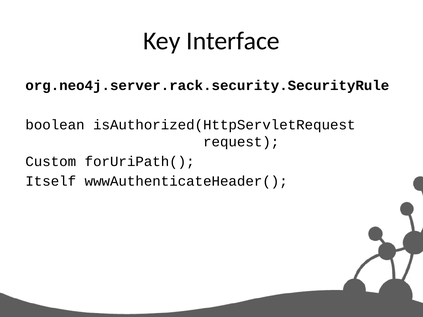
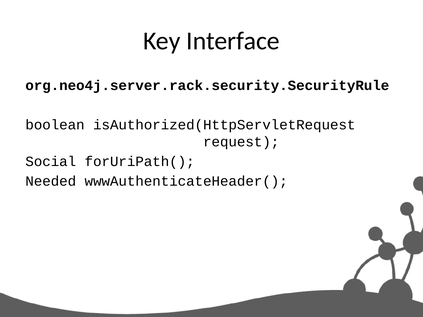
Custom: Custom -> Social (51, 162)
Itself: Itself -> Needed (51, 181)
